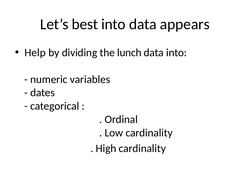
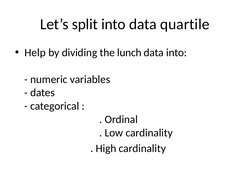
best: best -> split (85, 24)
appears: appears -> quartile (185, 24)
